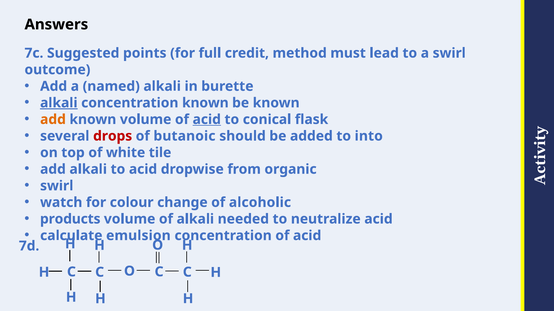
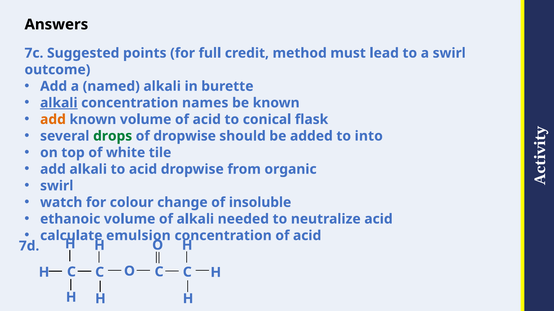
concentration known: known -> names (205, 103)
acid underline: present -> none (207, 120)
drops colour: red -> green (113, 136)
of butanoic: butanoic -> dropwise (185, 136)
alcoholic: alcoholic -> insoluble (260, 203)
products: products -> ethanoic (70, 219)
